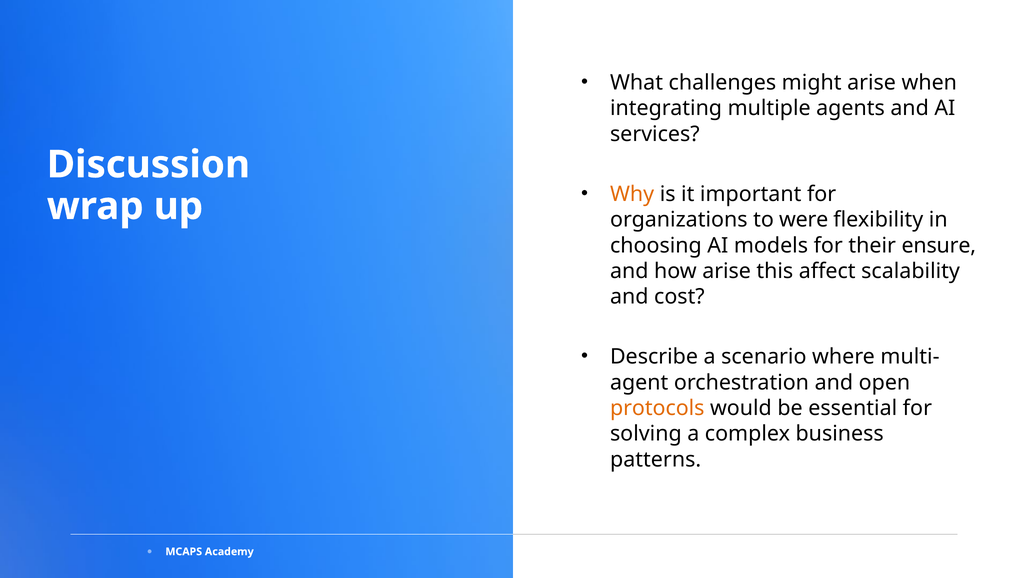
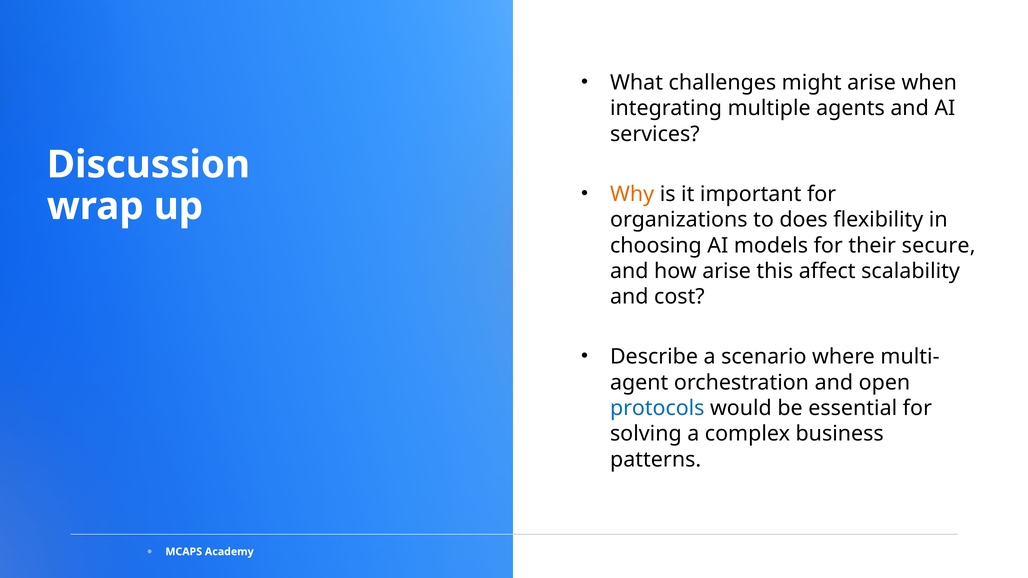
were: were -> does (804, 220)
ensure: ensure -> secure (939, 246)
protocols colour: orange -> blue (657, 408)
